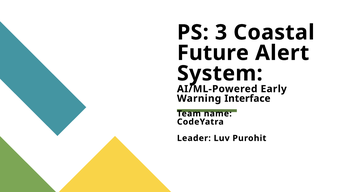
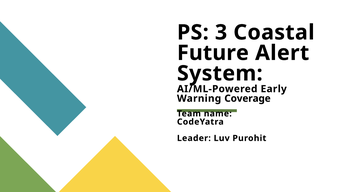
Interface: Interface -> Coverage (248, 99)
